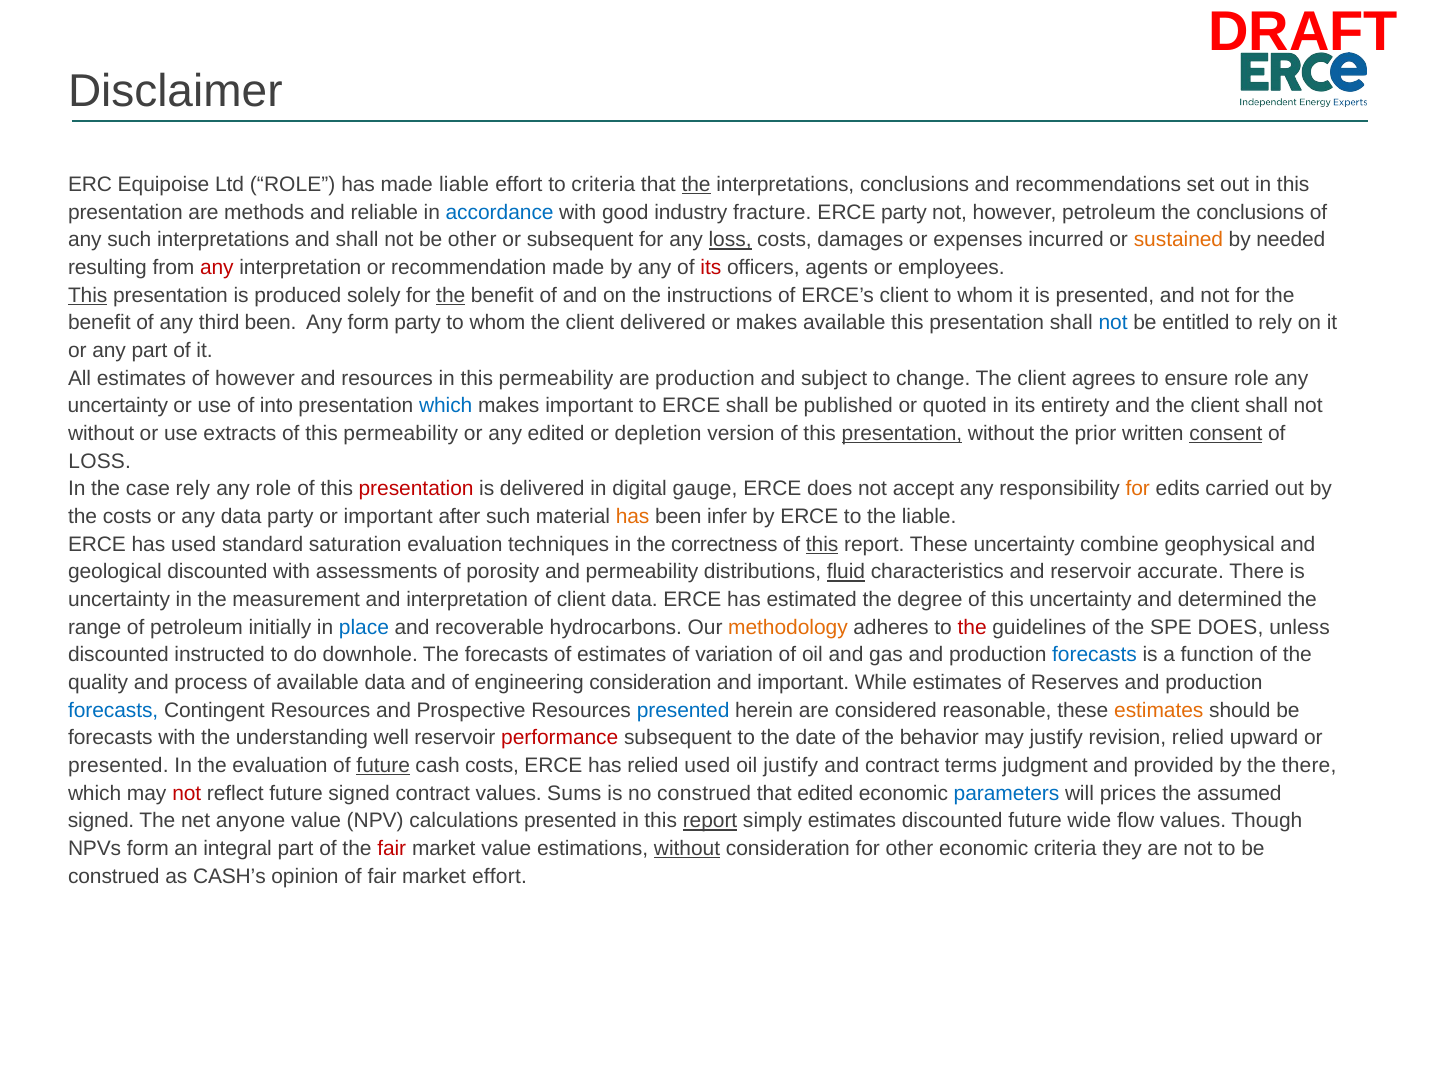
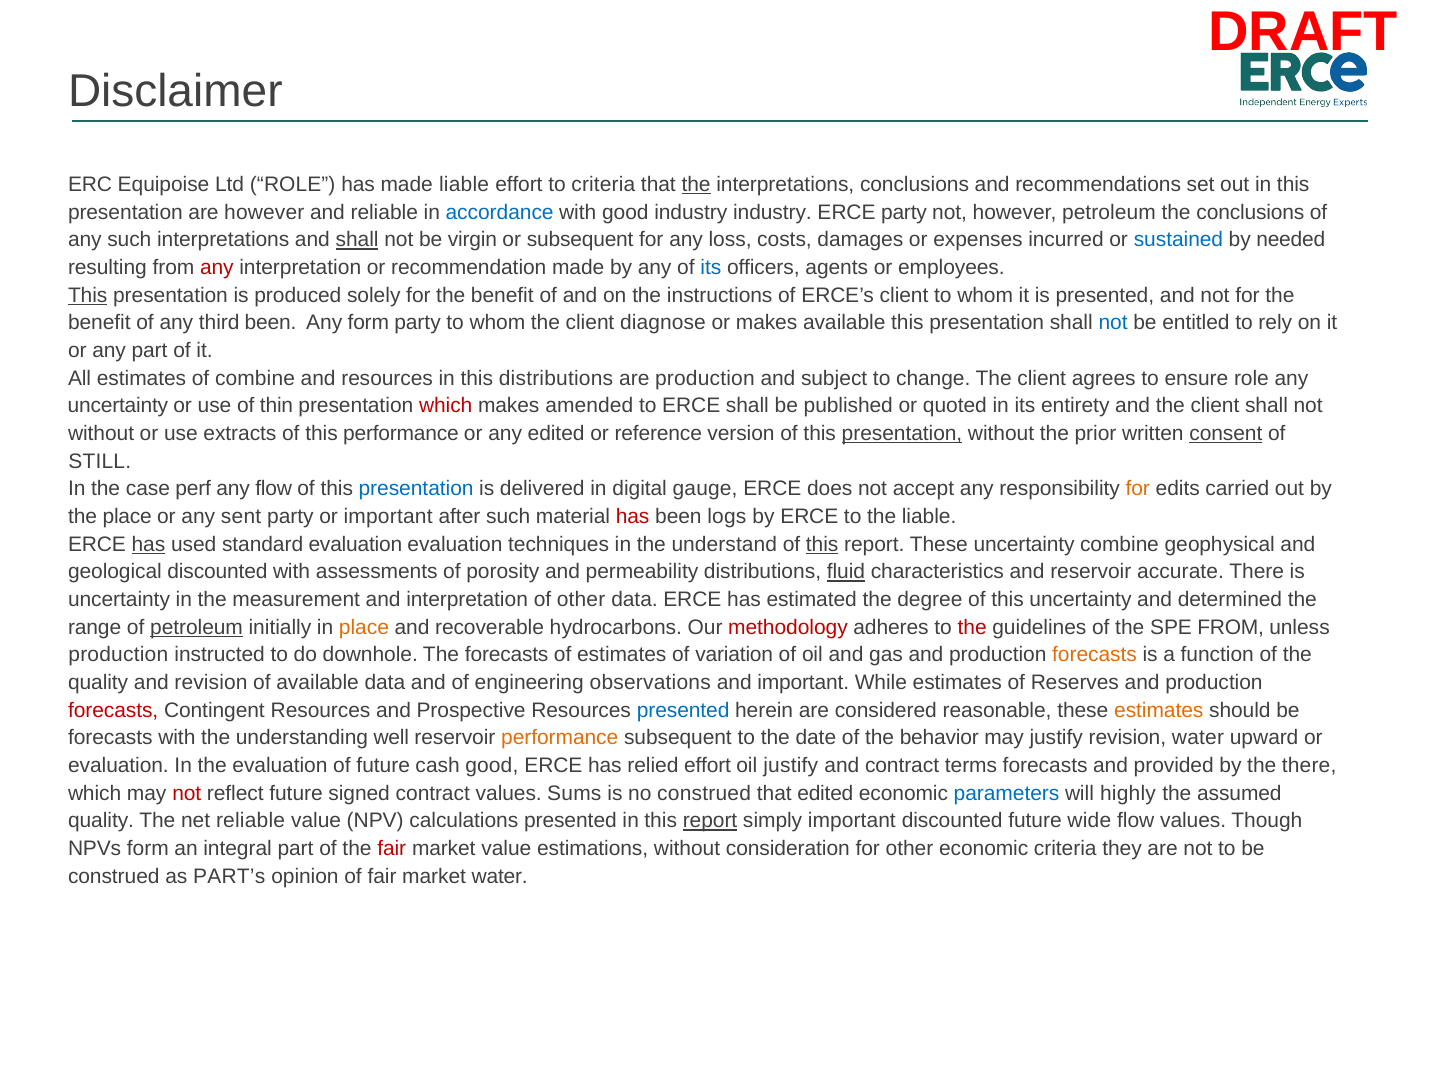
are methods: methods -> however (264, 212)
industry fracture: fracture -> industry (772, 212)
shall underline: none -> present (357, 240)
be other: other -> virgin (472, 240)
loss underline: present -> none (730, 240)
sustained colour: orange -> blue (1178, 240)
its colour: red -> blue (711, 268)
the underline: present -> none (451, 295)
client delivered: delivered -> diagnose (663, 323)
of however: however -> combine (255, 378)
in this permeability: permeability -> distributions (556, 378)
into: into -> thin (277, 406)
which colour: blue -> red (446, 406)
makes important: important -> amended (589, 406)
of this permeability: permeability -> performance (401, 434)
depletion: depletion -> reference (658, 434)
LOSS: LOSS -> STILL (100, 461)
case rely: rely -> perf (193, 489)
any role: role -> flow (274, 489)
presentation colour: red -> blue (416, 489)
the costs: costs -> place (127, 517)
any data: data -> sent (241, 517)
has colour: orange -> red (633, 517)
infer: infer -> logs (727, 517)
has underline: none -> present (148, 544)
standard saturation: saturation -> evaluation (355, 544)
correctness: correctness -> understand (724, 544)
of client: client -> other (581, 600)
petroleum underline: none -> present (197, 627)
place colour: blue -> orange (364, 627)
methodology colour: orange -> red (788, 627)
SPE DOES: DOES -> FROM (1231, 627)
discounted: discounted -> production (118, 655)
forecasts colour: blue -> orange (1095, 655)
and process: process -> revision (211, 683)
engineering consideration: consideration -> observations (650, 683)
forecasts colour: blue -> red (113, 710)
performance colour: red -> orange (560, 738)
revision relied: relied -> water (1198, 738)
presented: presented -> evaluation (118, 766)
future underline: present -> none (383, 766)
cash costs: costs -> good (492, 766)
relied used: used -> effort (708, 766)
terms judgment: judgment -> forecasts (1045, 766)
prices: prices -> highly (1128, 793)
signed: signed -> quality (101, 821)
net anyone: anyone -> reliable (251, 821)
simply estimates: estimates -> important (852, 821)
without underline: present -> none (687, 849)
CASH’s: CASH’s -> PART’s (229, 876)
market effort: effort -> water (500, 876)
